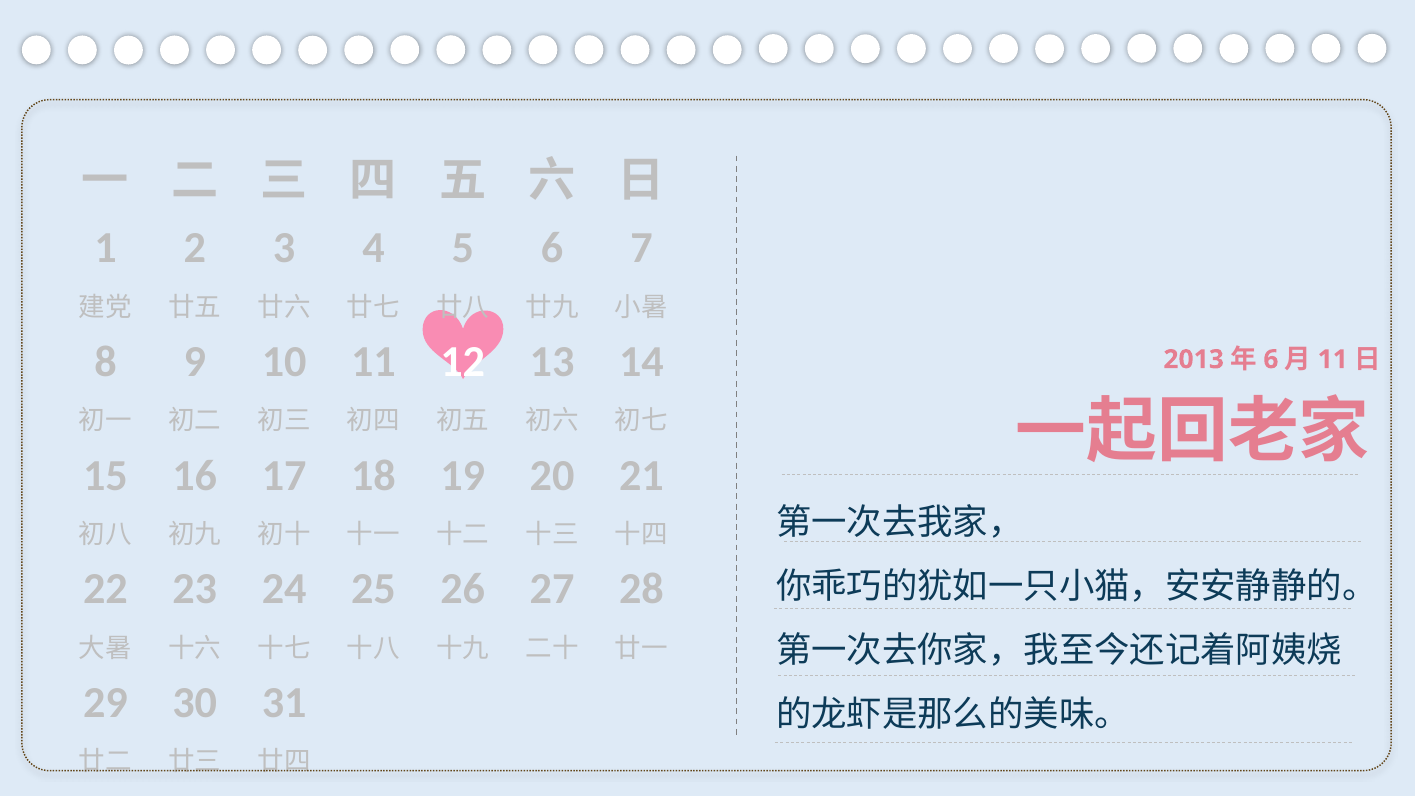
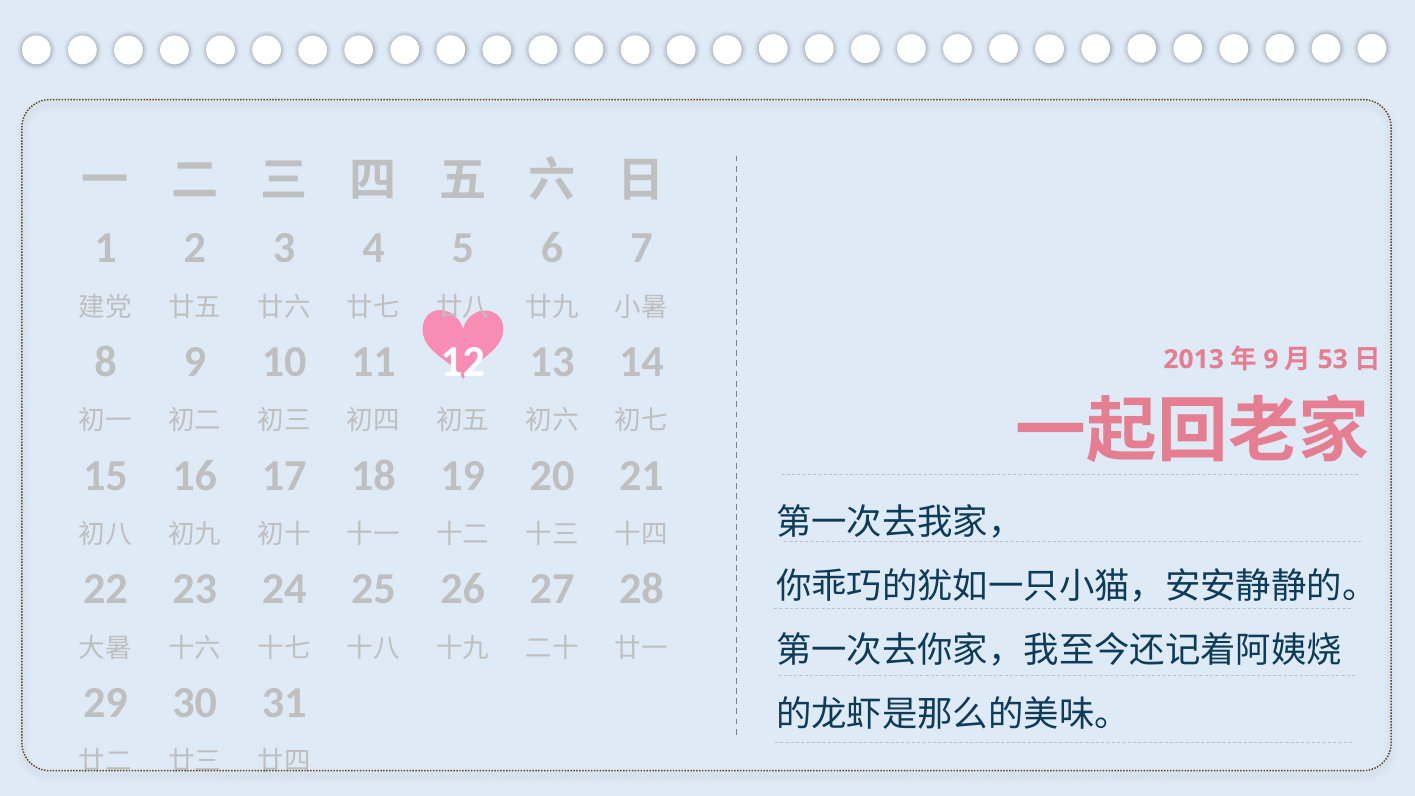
6: 6 -> 9 (1271, 359)
11: 11 -> 53 (1333, 359)
